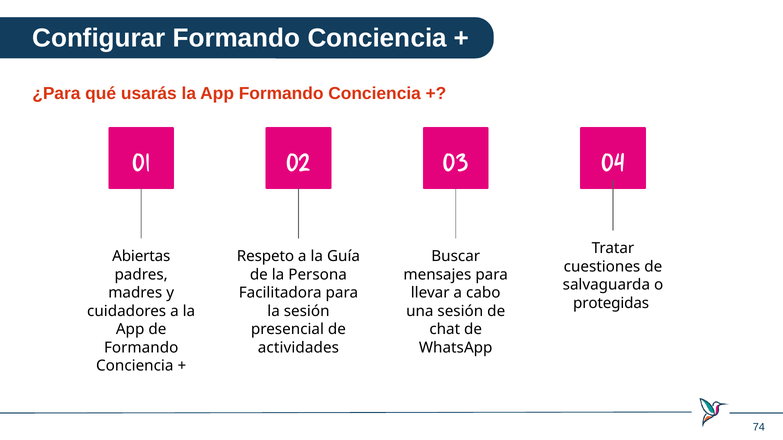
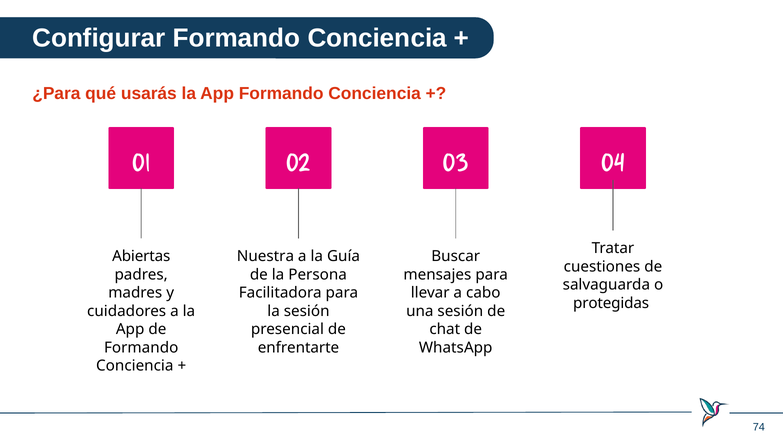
Respeto: Respeto -> Nuestra (265, 257)
actividades: actividades -> enfrentarte (299, 348)
